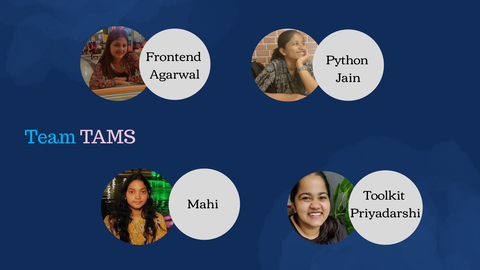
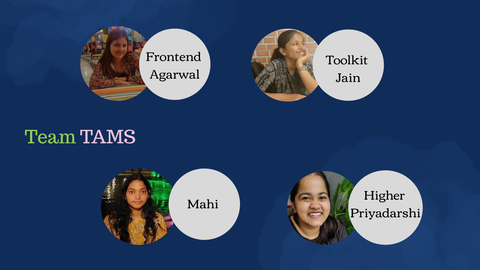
Python: Python -> Toolkit (347, 60)
Team colour: light blue -> light green (50, 137)
Toolkit: Toolkit -> Higher (384, 196)
